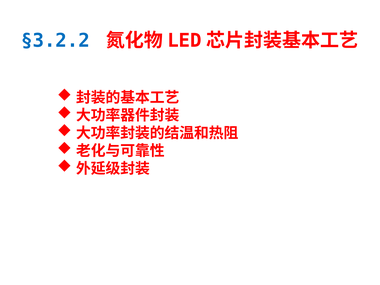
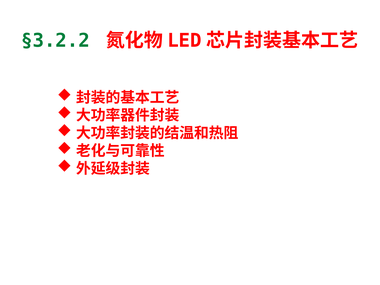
§3.2.2 colour: blue -> green (55, 41)
